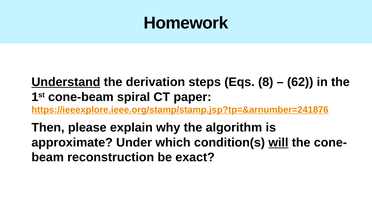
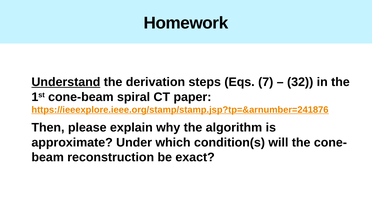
8: 8 -> 7 (266, 82)
62: 62 -> 32 (300, 82)
will underline: present -> none (278, 143)
